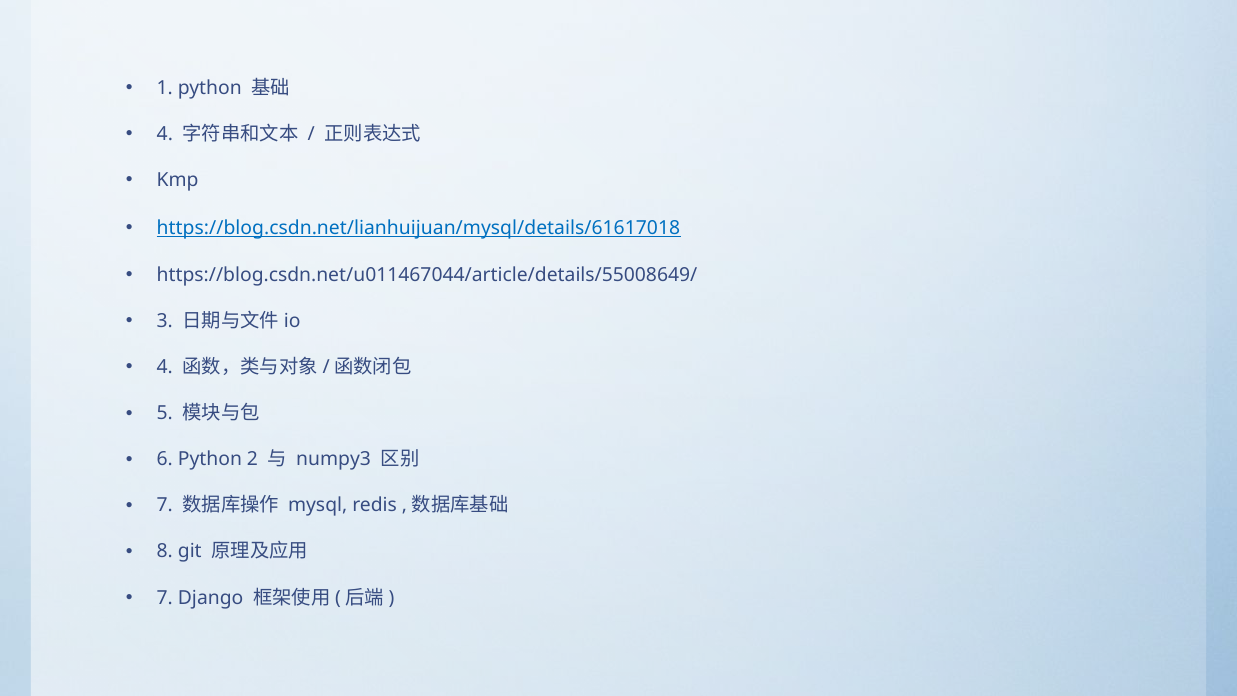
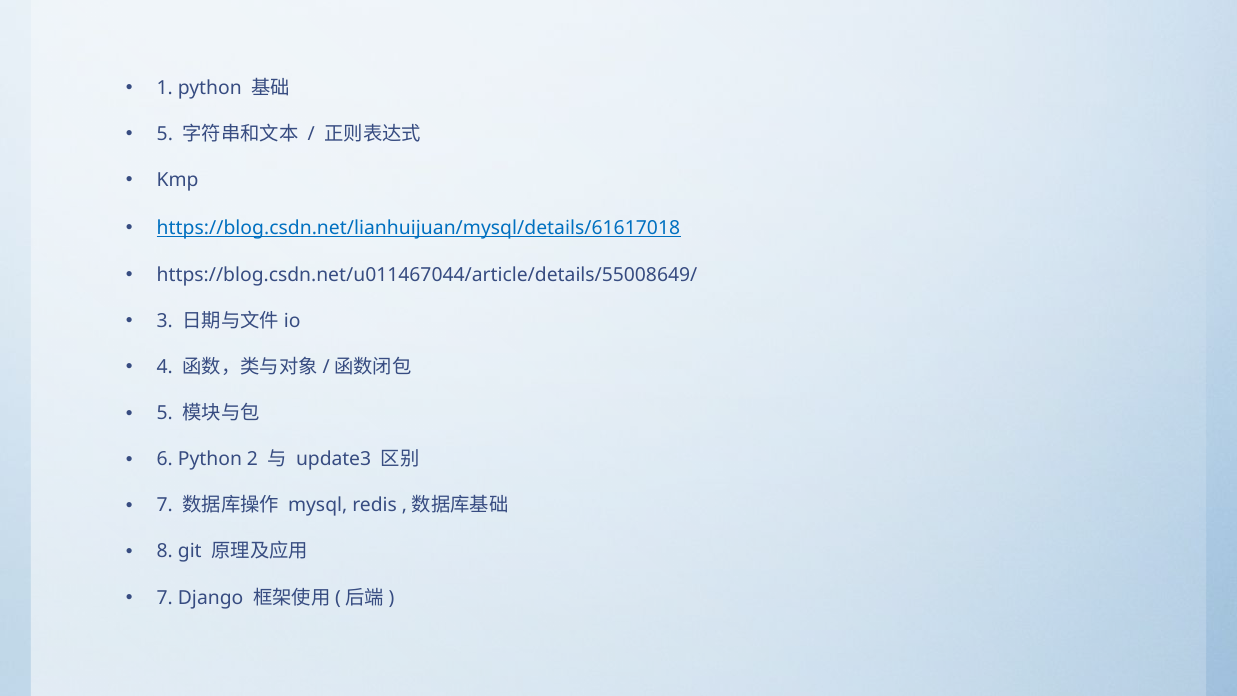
4: 4 -> 5 (165, 134)
numpy3: numpy3 -> update3 (334, 459)
